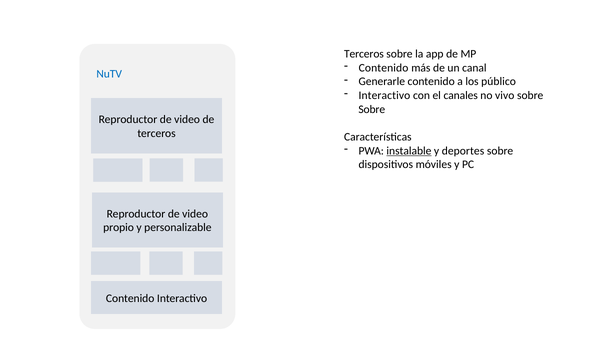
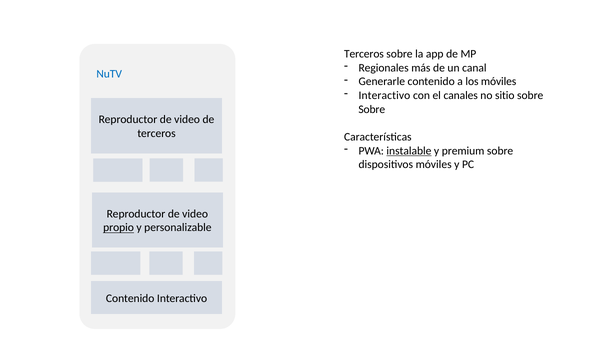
Contenido: Contenido -> Regionales (384, 68)
los público: público -> móviles (499, 82)
vivo: vivo -> sitio (505, 95)
deportes: deportes -> premium (463, 151)
propio underline: none -> present (119, 228)
